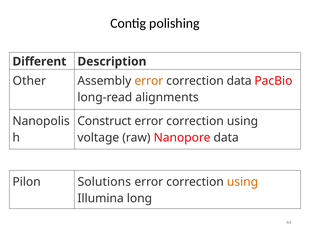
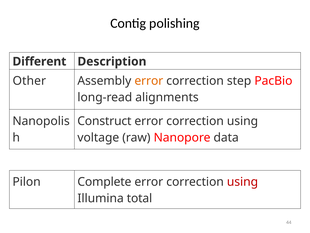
correction data: data -> step (239, 81)
Solutions: Solutions -> Complete (104, 182)
using colour: orange -> red (242, 182)
long: long -> total (139, 198)
